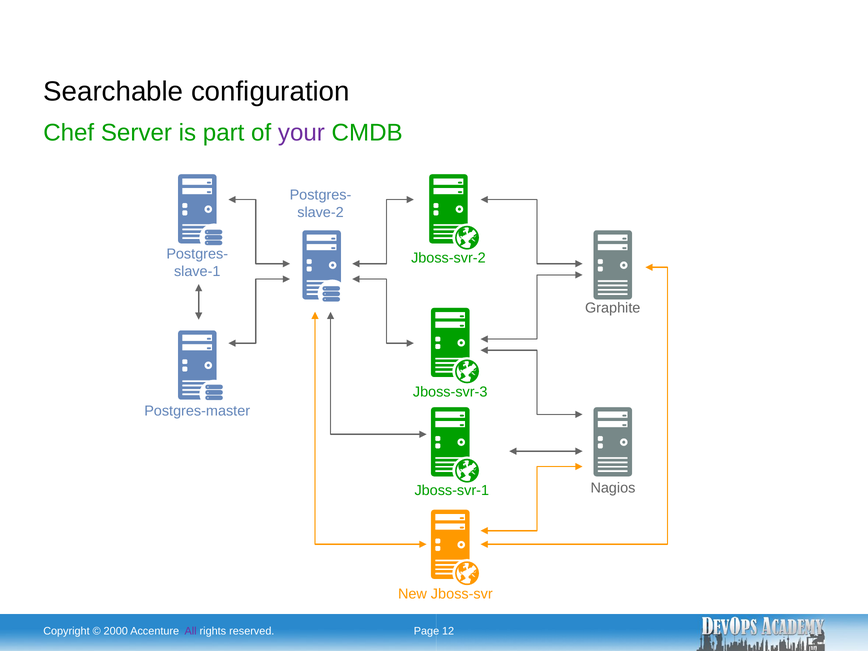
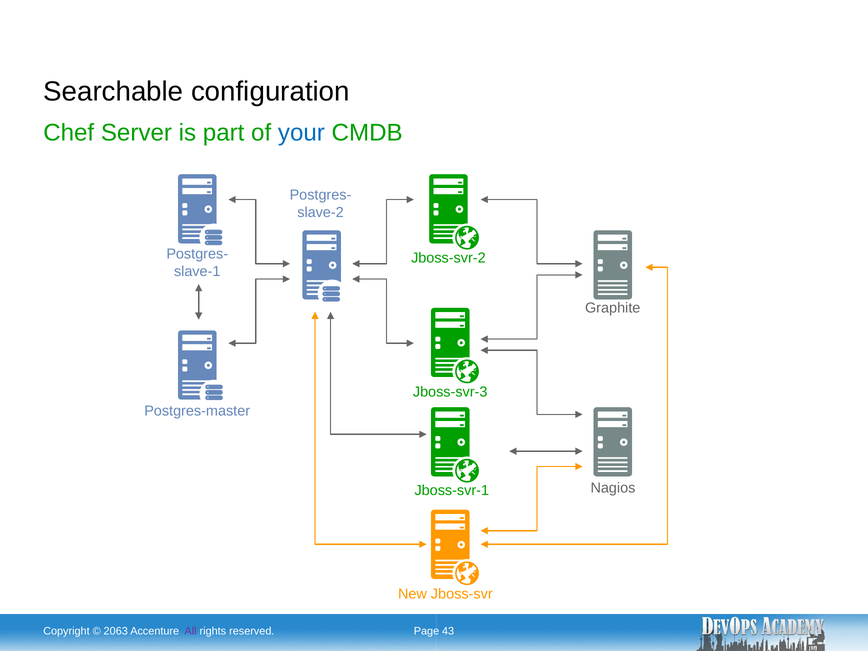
your colour: purple -> blue (301, 133)
2000: 2000 -> 2063 (116, 631)
12: 12 -> 43 (448, 631)
